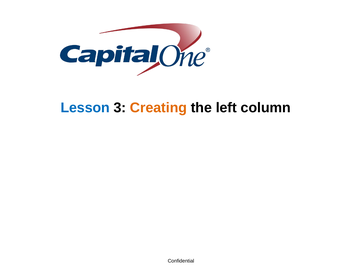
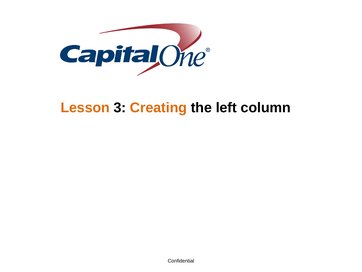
Lesson colour: blue -> orange (85, 107)
